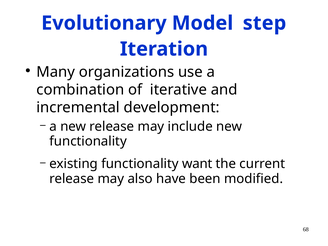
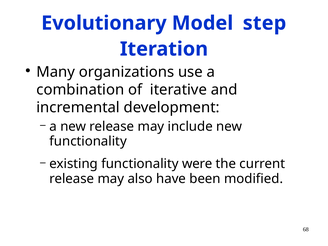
want: want -> were (197, 164)
